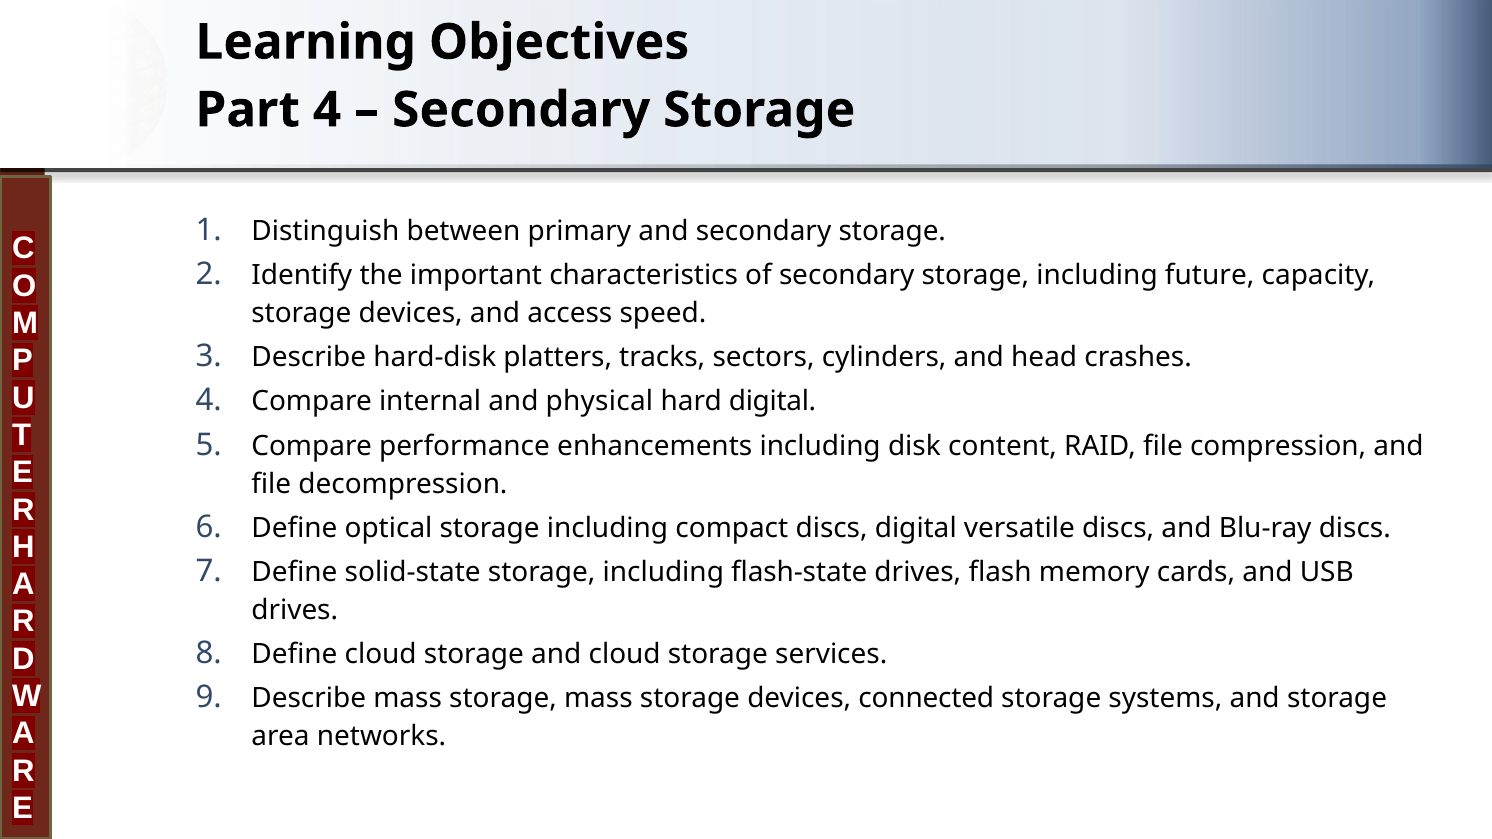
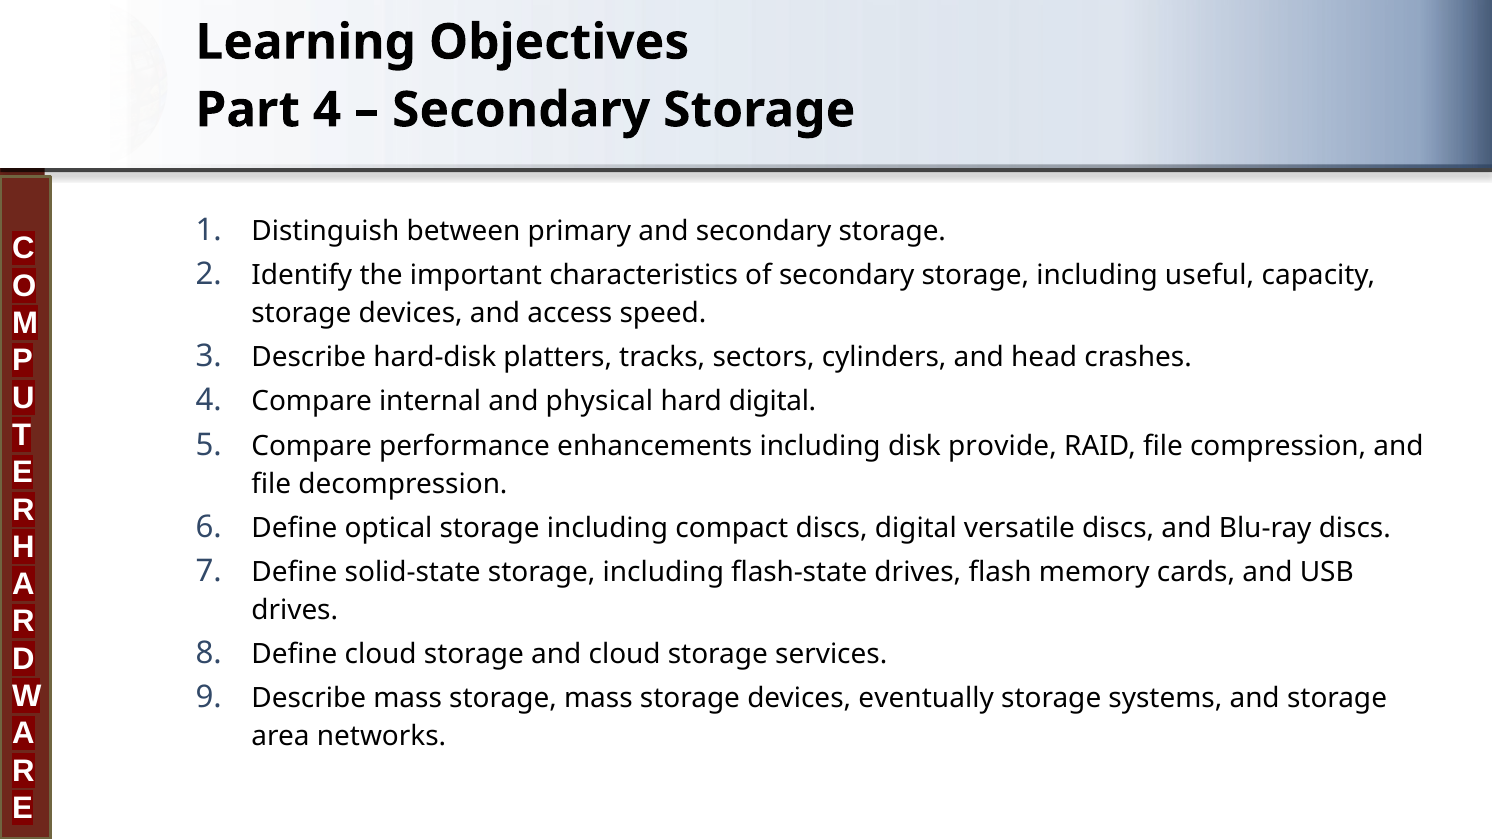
future: future -> useful (1210, 275)
content: content -> provide (1002, 446)
connected: connected -> eventually (926, 699)
